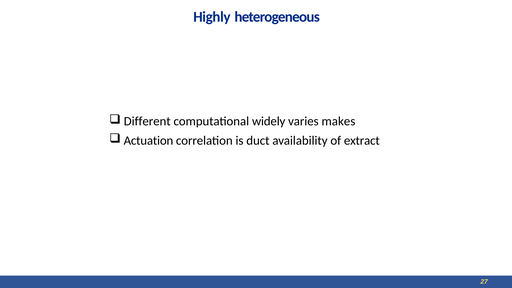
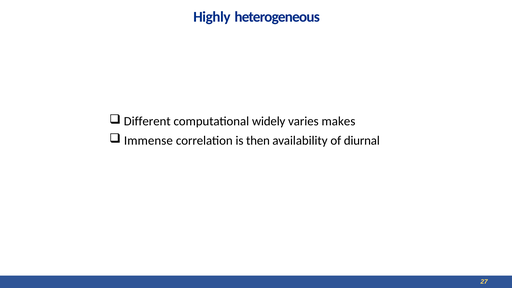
Actuation: Actuation -> Immense (148, 141)
duct: duct -> then (258, 141)
extract: extract -> diurnal (362, 141)
